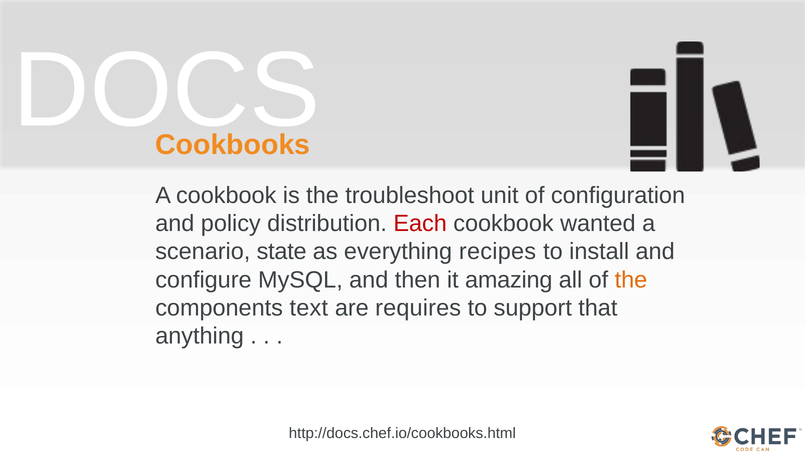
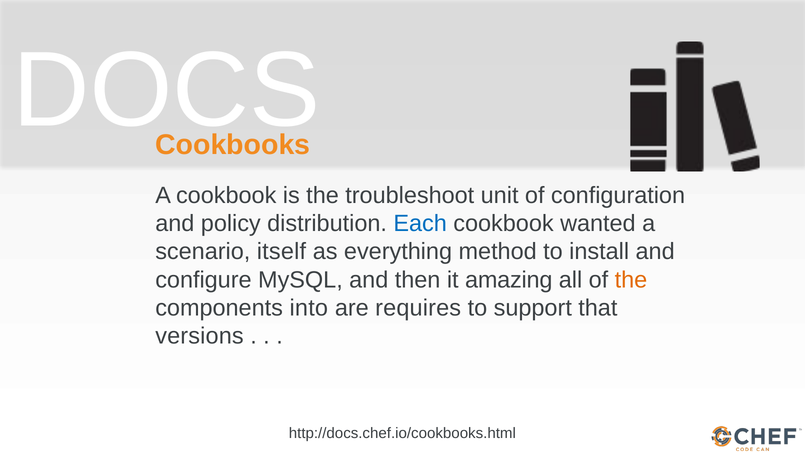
Each colour: red -> blue (420, 223)
state: state -> itself (281, 252)
recipes: recipes -> method (498, 252)
text: text -> into (309, 308)
anything: anything -> versions (199, 336)
